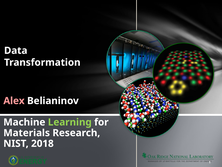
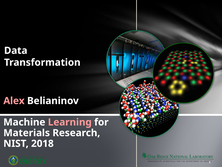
Learning colour: light green -> pink (70, 122)
